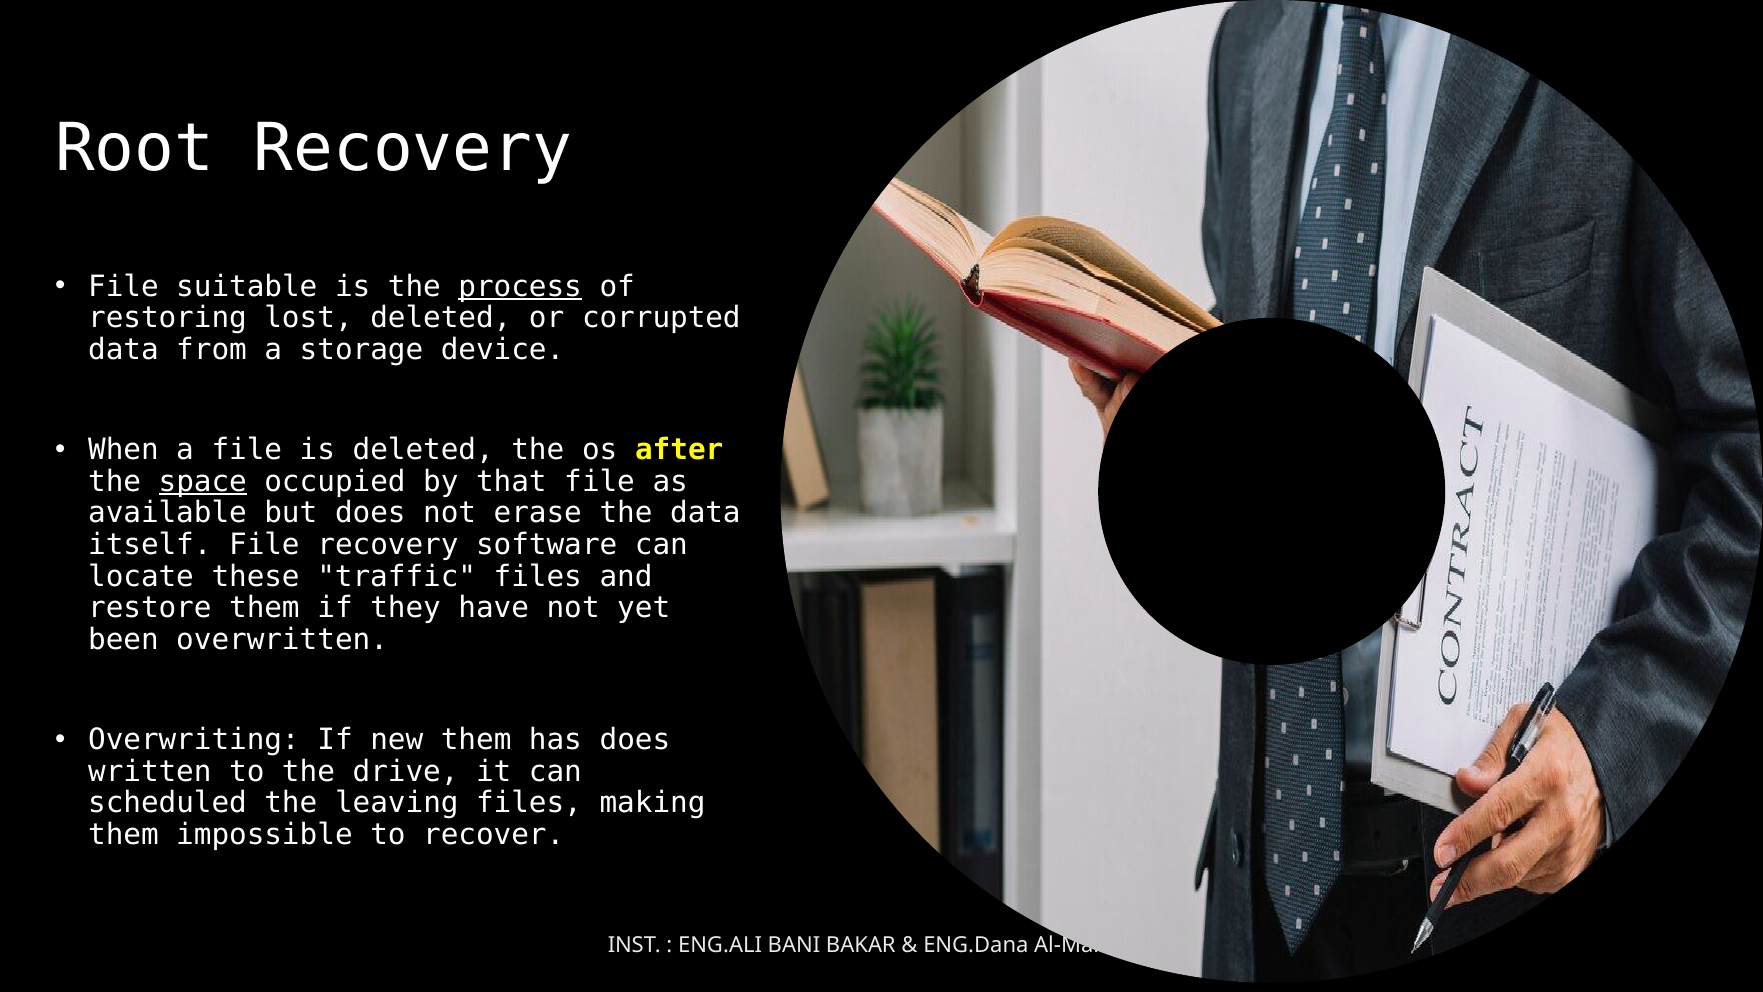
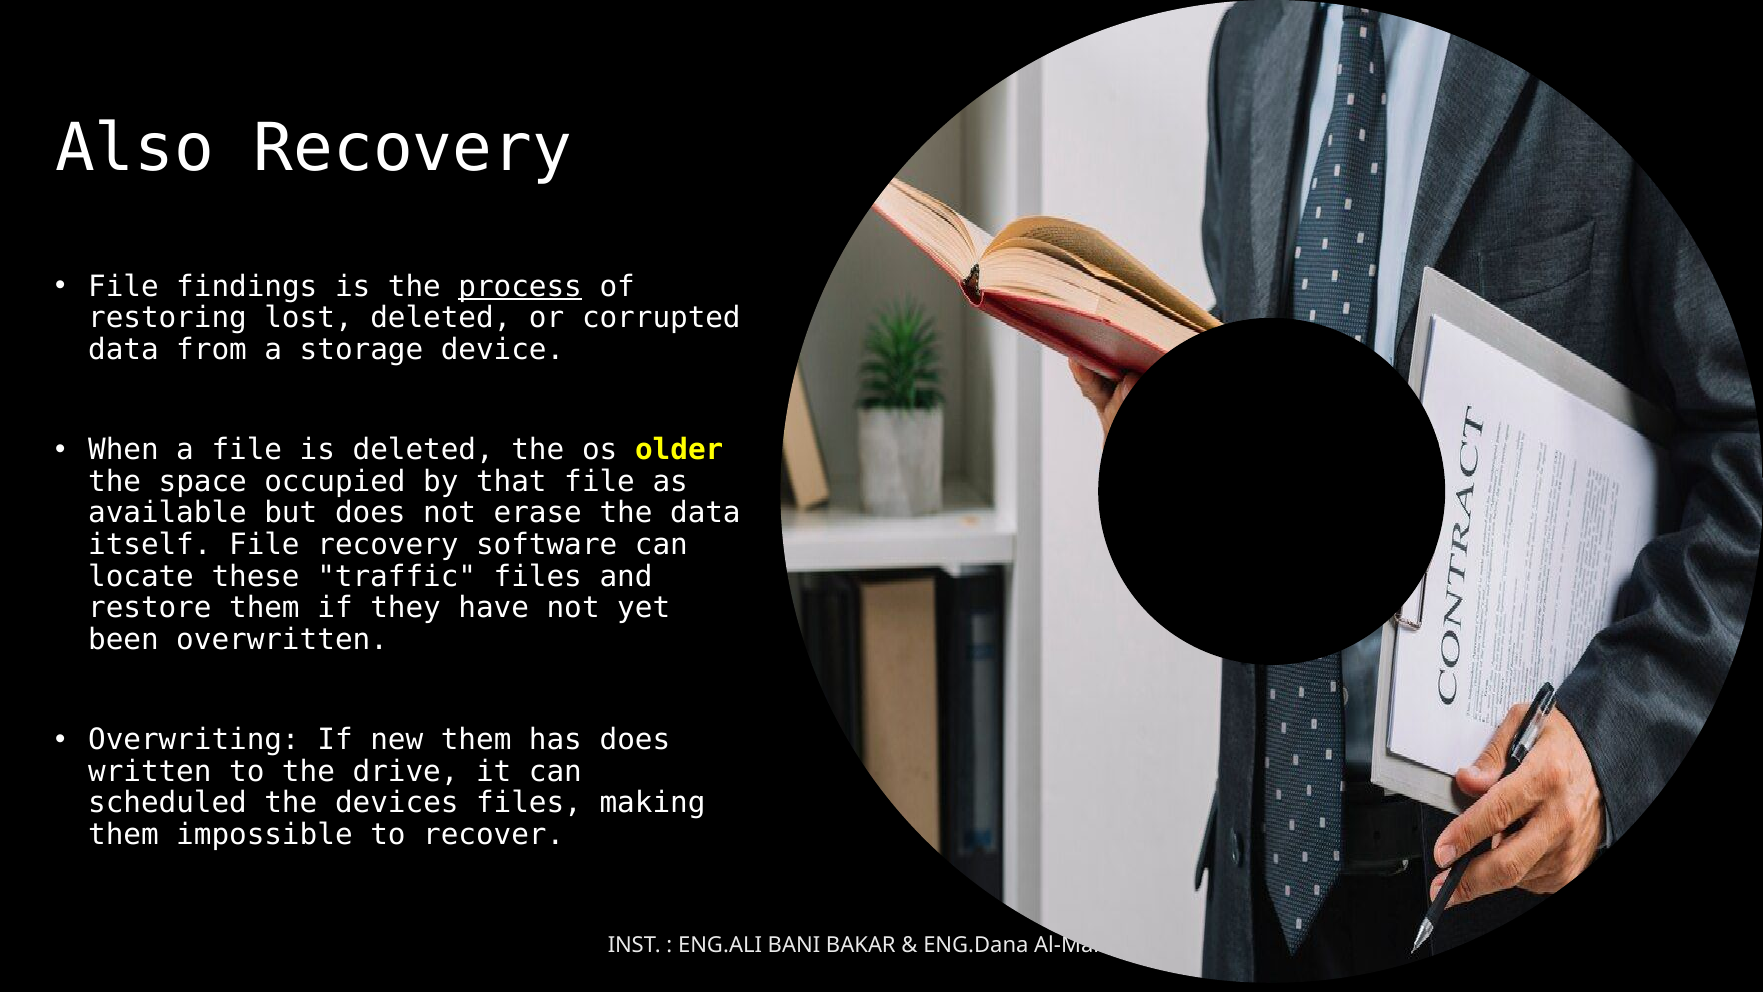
Root: Root -> Also (135, 148)
suitable: suitable -> findings (247, 286)
after: after -> older (679, 450)
space underline: present -> none (203, 481)
leaving: leaving -> devices (397, 803)
